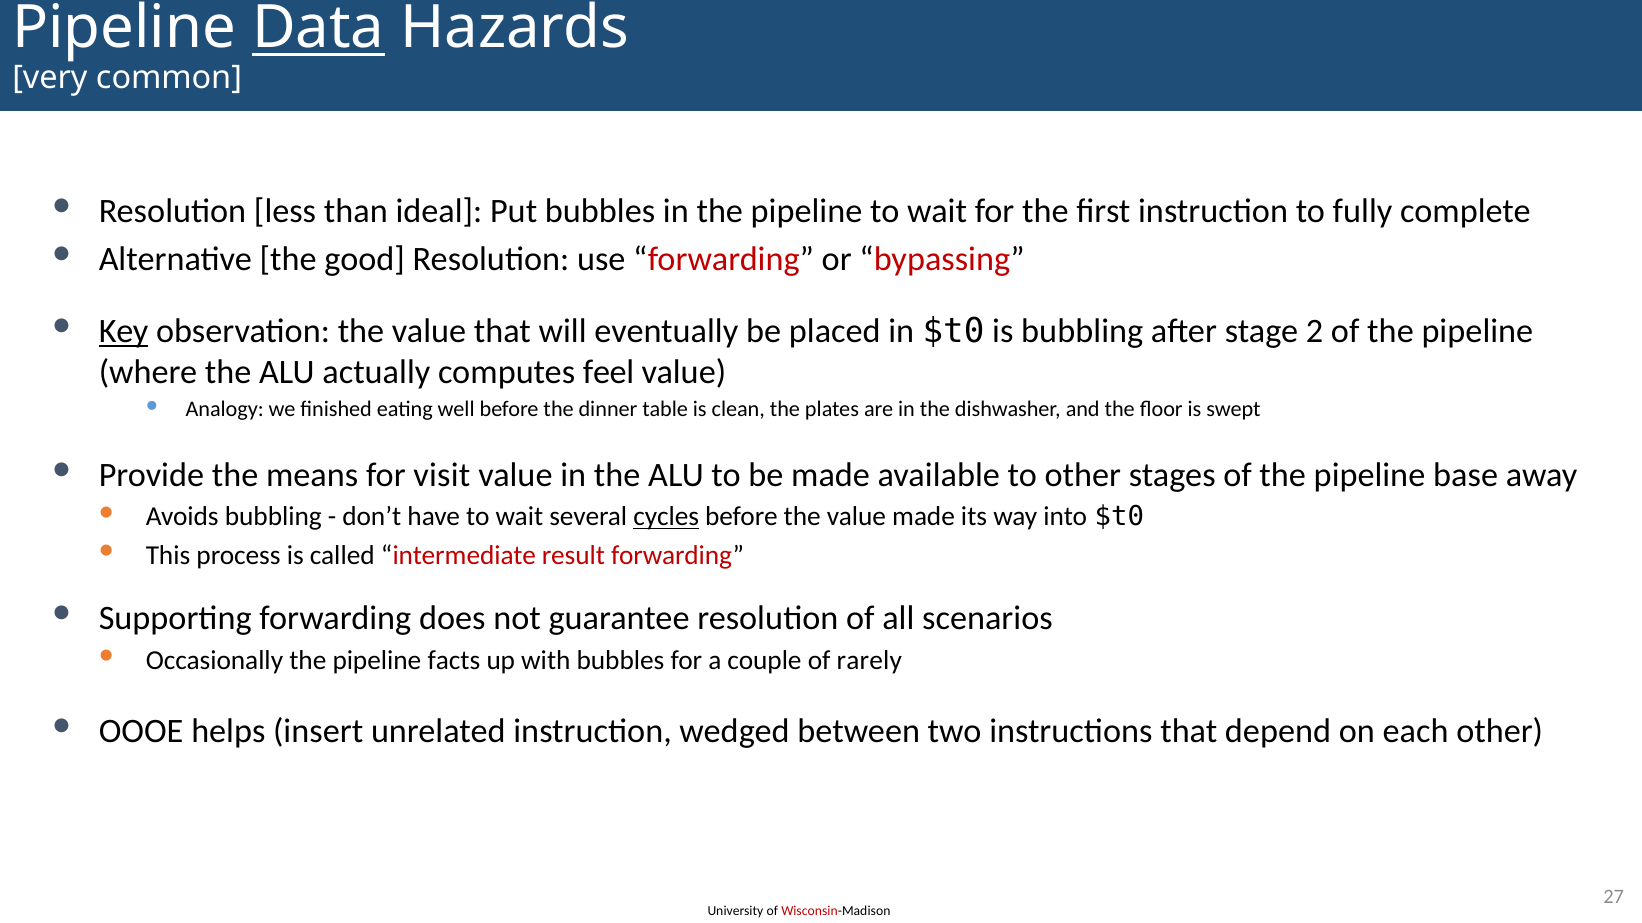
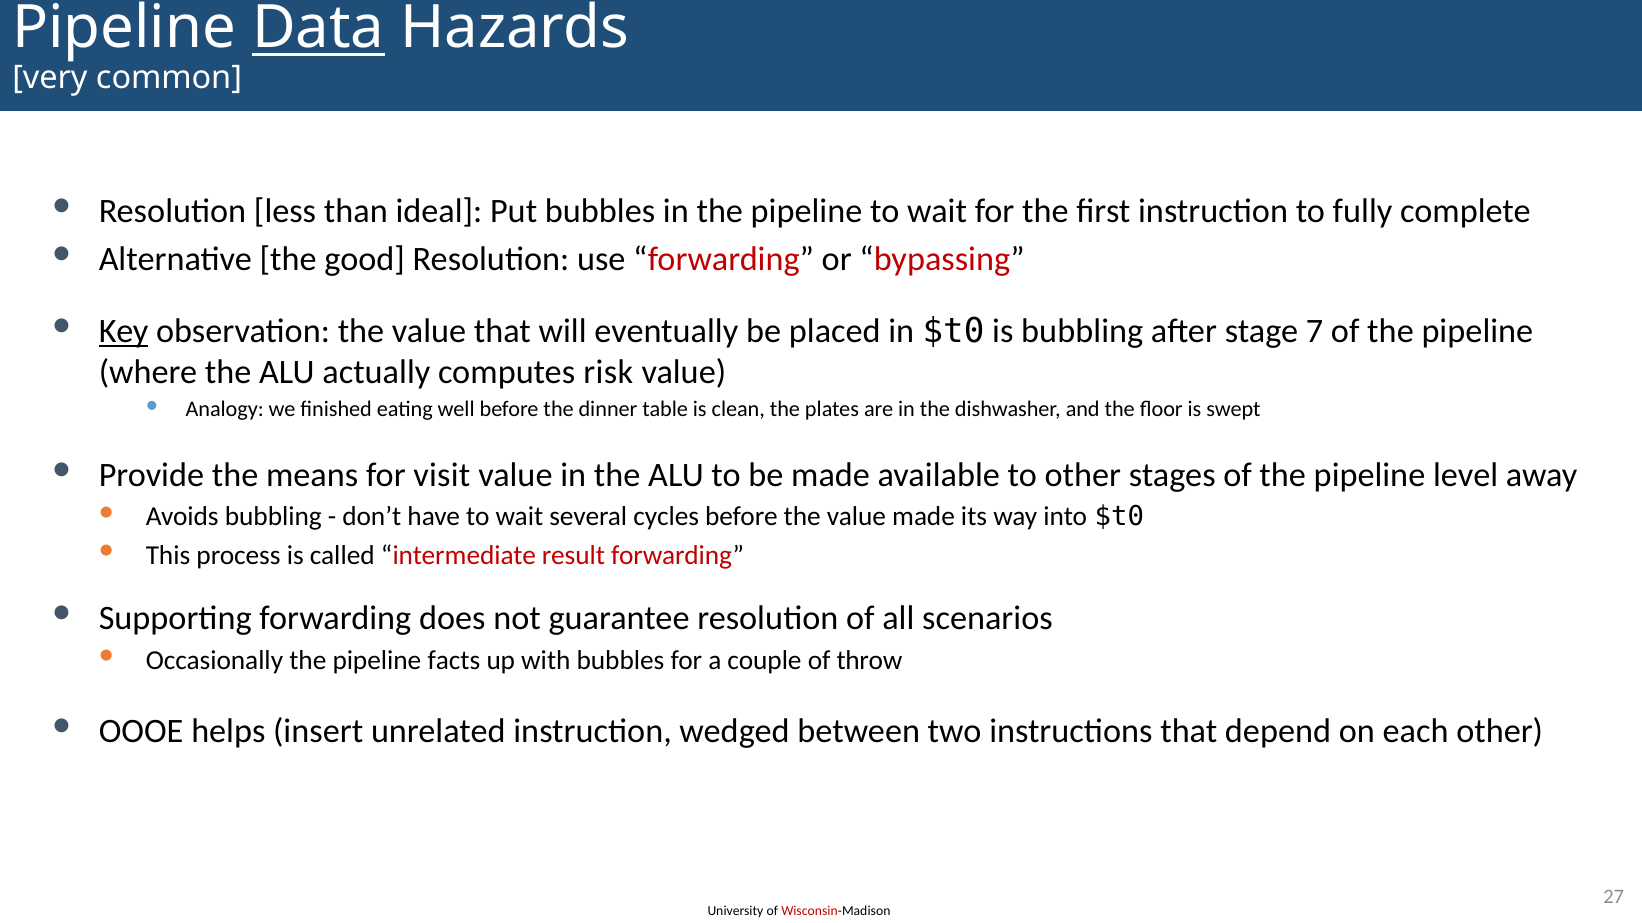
2: 2 -> 7 (1315, 331)
feel: feel -> risk (608, 372)
base: base -> level (1466, 475)
cycles underline: present -> none (666, 517)
rarely: rarely -> throw (869, 661)
